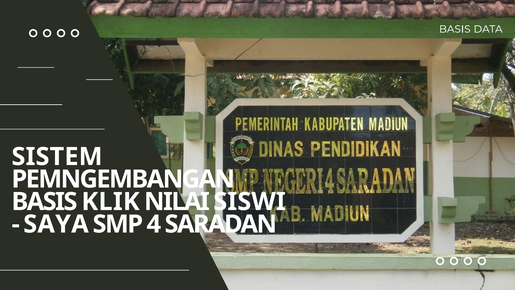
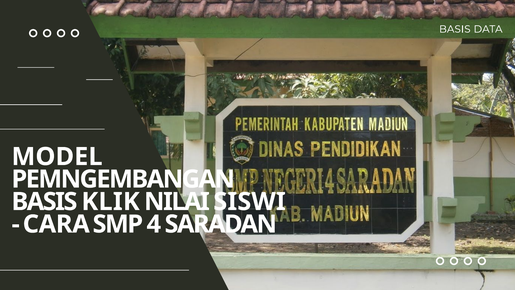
SISTEM: SISTEM -> MODEL (57, 157)
SAYA: SAYA -> CARA (56, 224)
